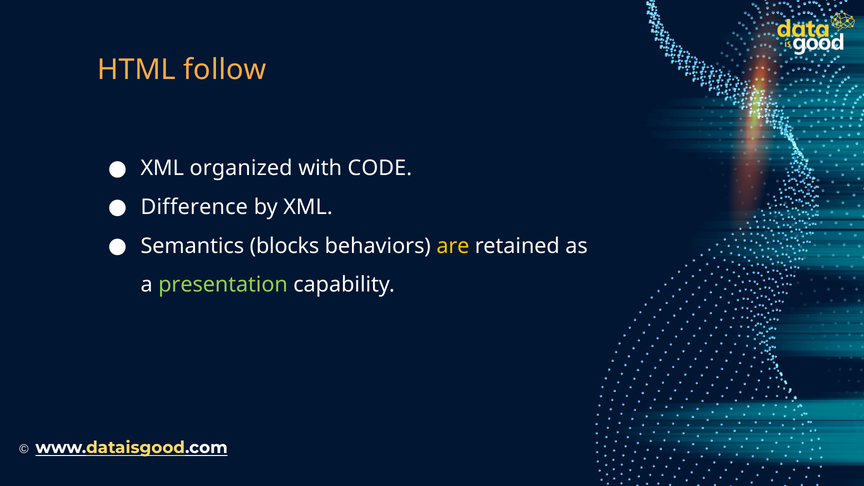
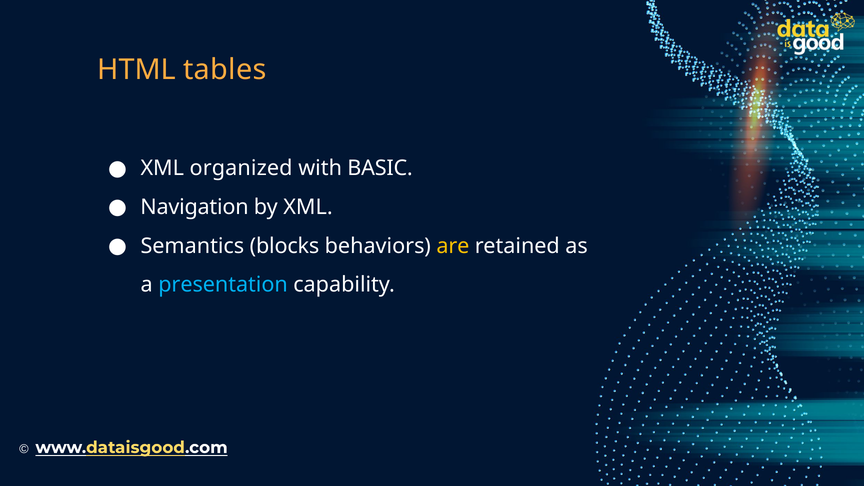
follow: follow -> tables (225, 70)
CODE: CODE -> BASIC (380, 168)
Difference: Difference -> Navigation (194, 207)
presentation colour: light green -> light blue (223, 285)
